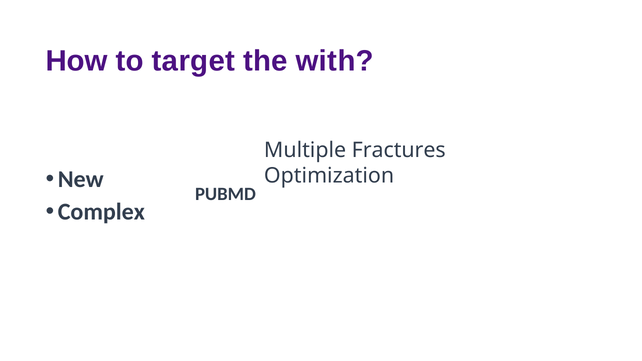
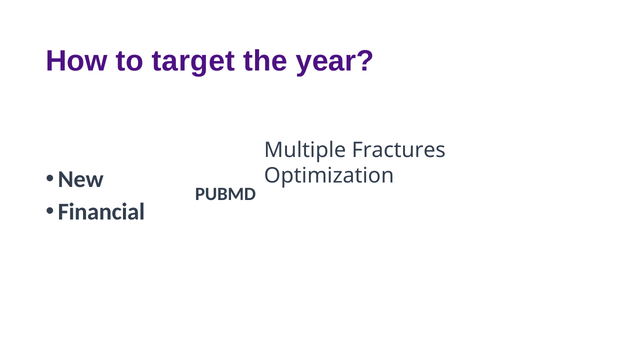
with: with -> year (335, 61)
Complex: Complex -> Financial (101, 212)
